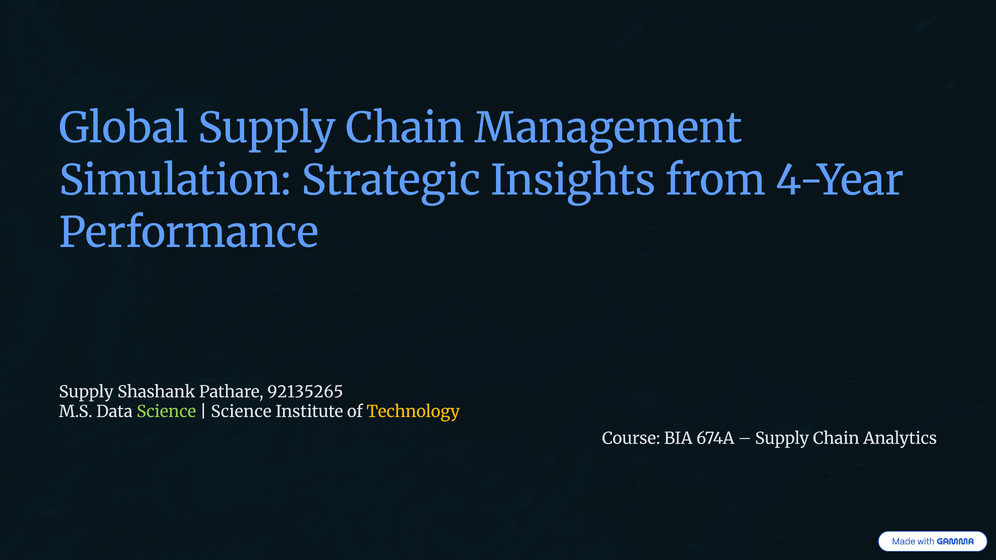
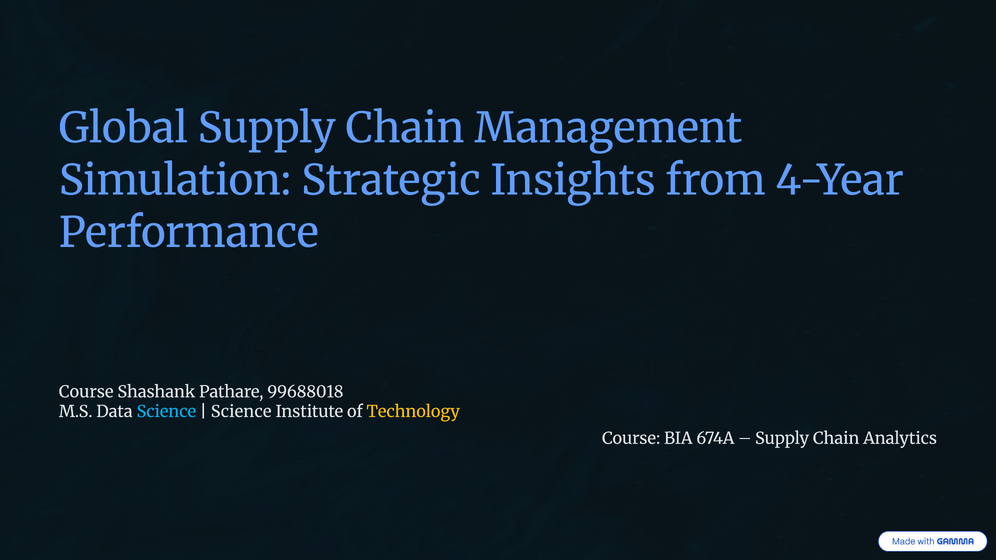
Supply: Supply -> Course (86, 392)
92135265: 92135265 -> 99688018 (305, 392)
Science colour: light green -> light blue (166, 412)
